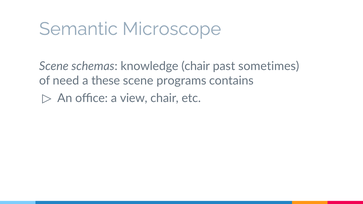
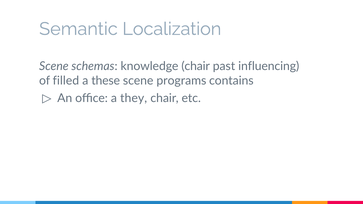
Microscope: Microscope -> Localization (172, 29)
sometimes: sometimes -> influencing (269, 66)
need: need -> filled (66, 81)
view: view -> they (134, 98)
